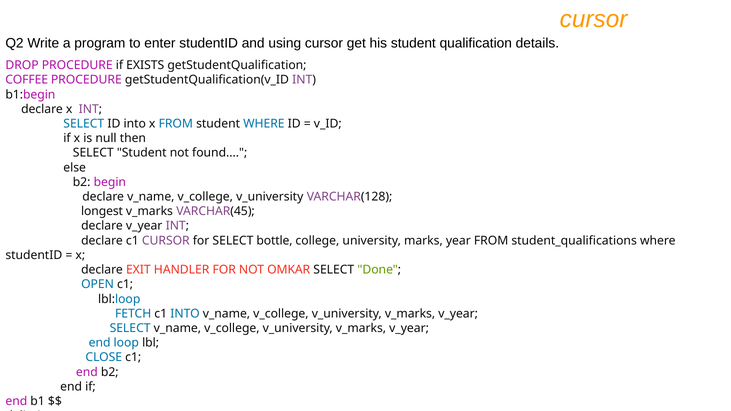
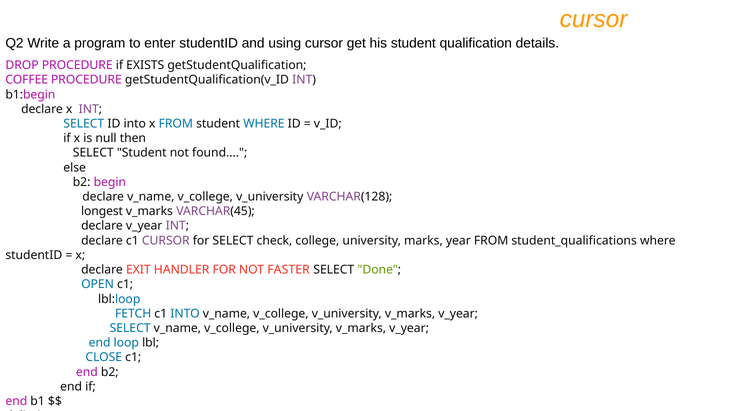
bottle: bottle -> check (274, 241)
OMKAR: OMKAR -> FASTER (289, 270)
